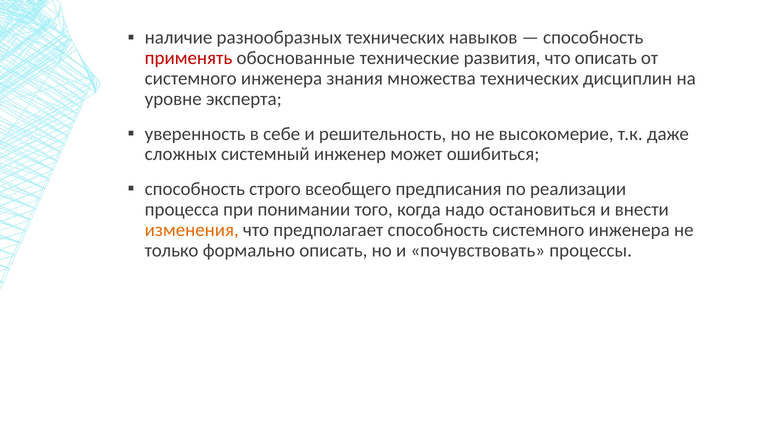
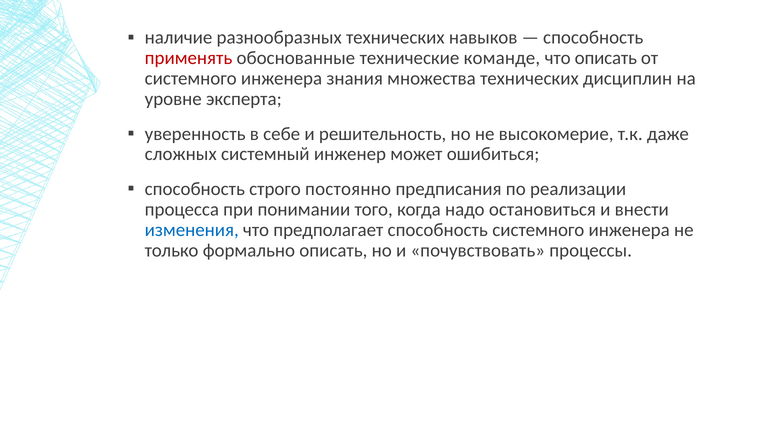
развития: развития -> команде (502, 58)
всеобщего: всеобщего -> постоянно (348, 189)
изменения colour: orange -> blue (192, 230)
